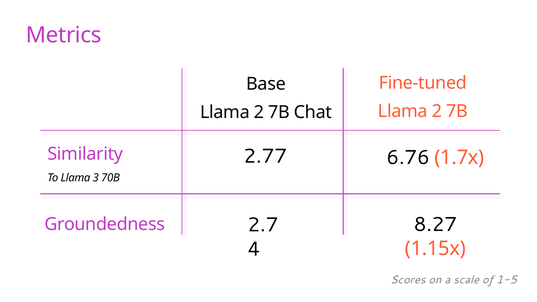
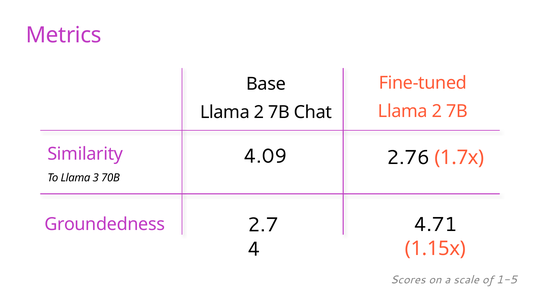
2.77: 2.77 -> 4.09 (265, 156)
6.76: 6.76 -> 2.76 (408, 158)
8.27: 8.27 -> 4.71 (436, 225)
